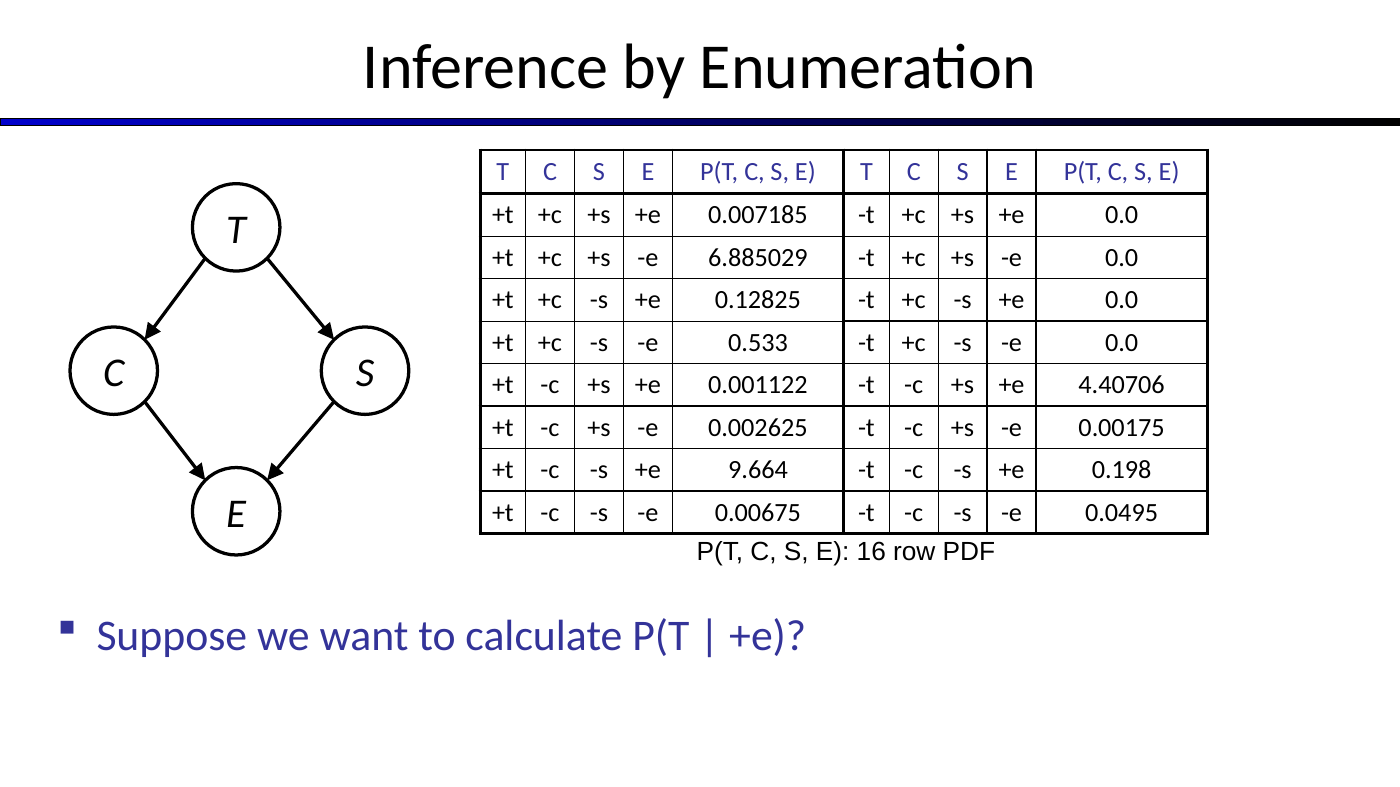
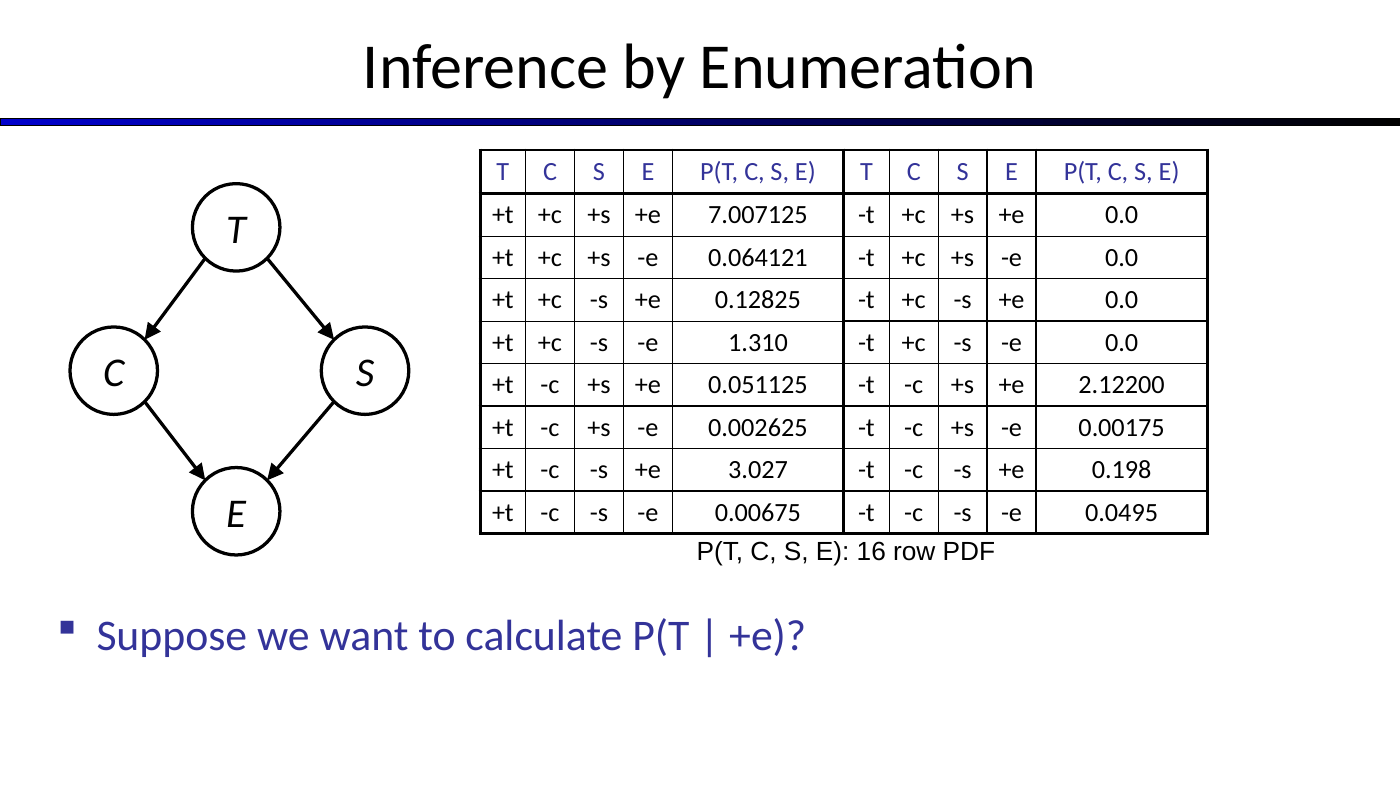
0.007185: 0.007185 -> 7.007125 (758, 215)
6.885029: 6.885029 -> 0.064121 (758, 258)
0.533: 0.533 -> 1.310 (758, 343)
0.001122: 0.001122 -> 0.051125 (758, 385)
4.40706: 4.40706 -> 2.12200 (1122, 385)
9.664: 9.664 -> 3.027 (758, 470)
